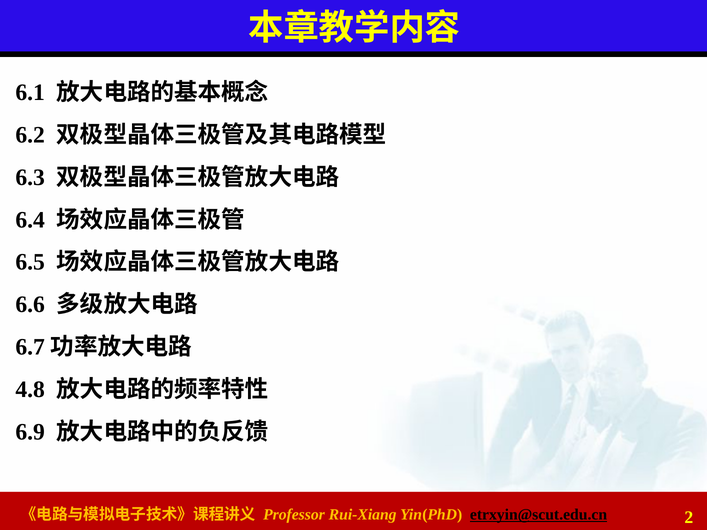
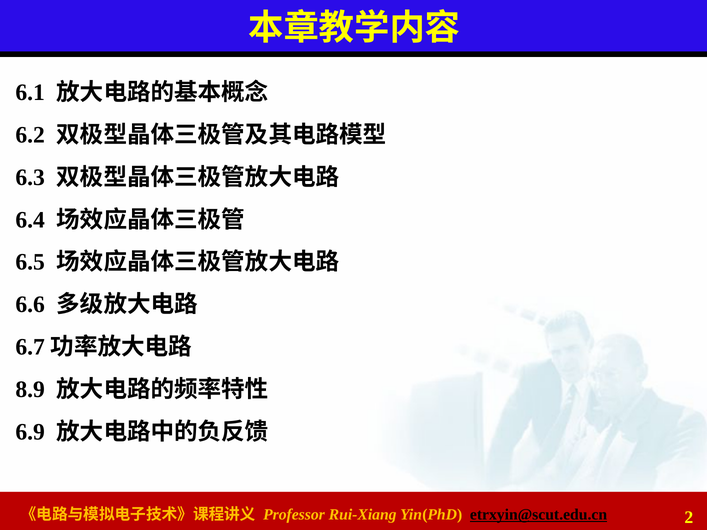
4.8: 4.8 -> 8.9 (30, 390)
